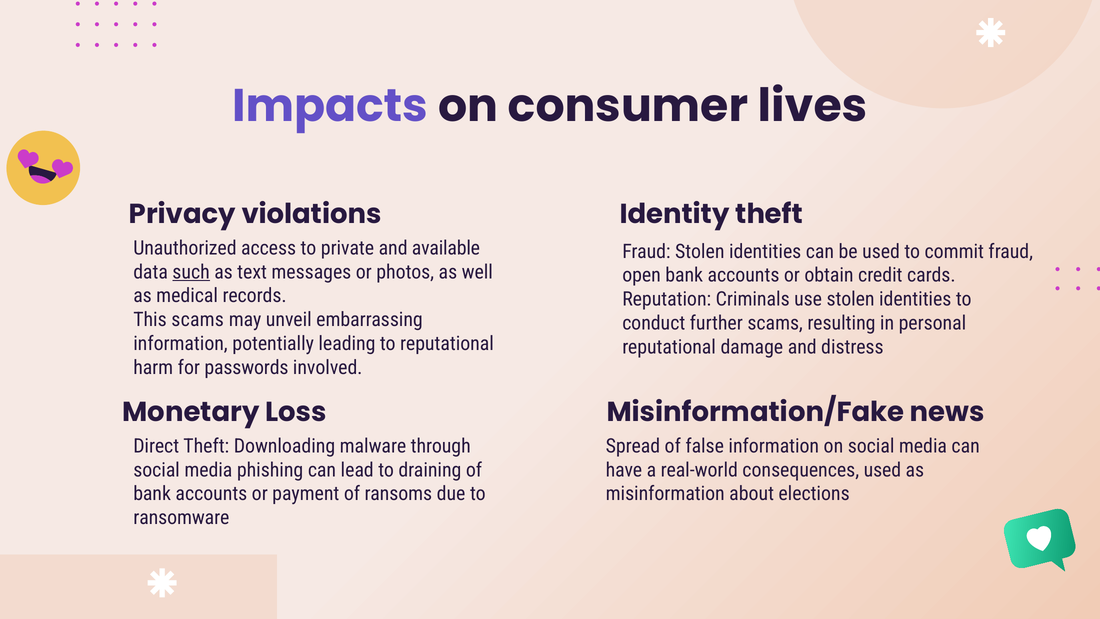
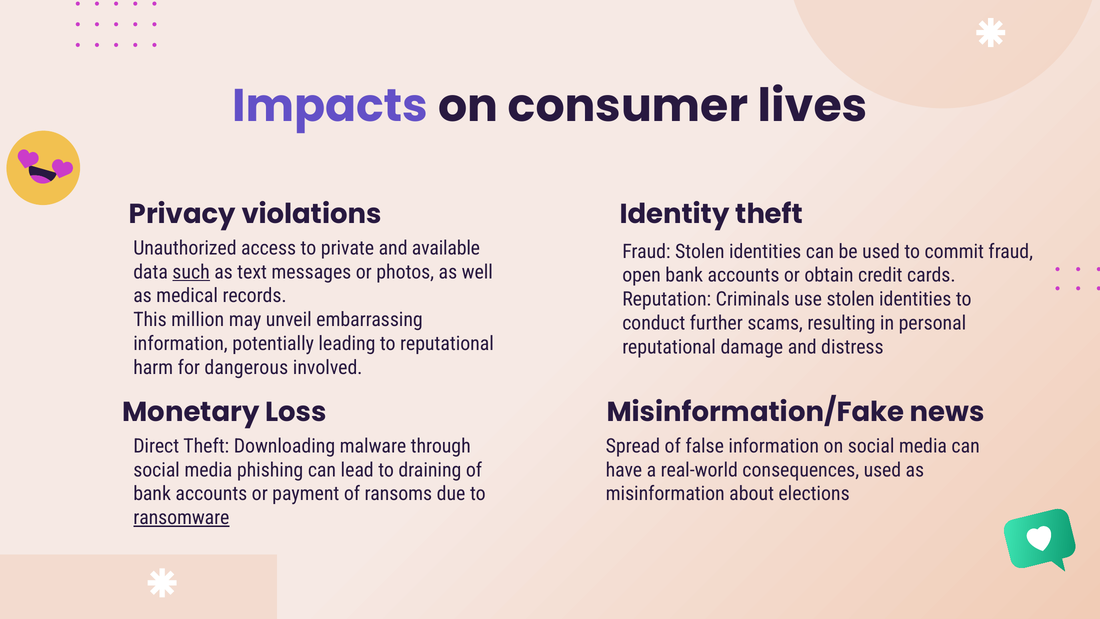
This scams: scams -> million (198, 320)
passwords: passwords -> dangerous (246, 367)
ransomware underline: none -> present (181, 517)
